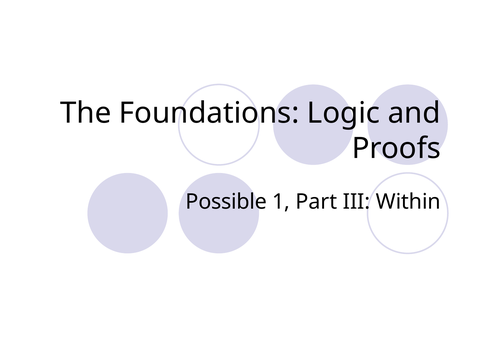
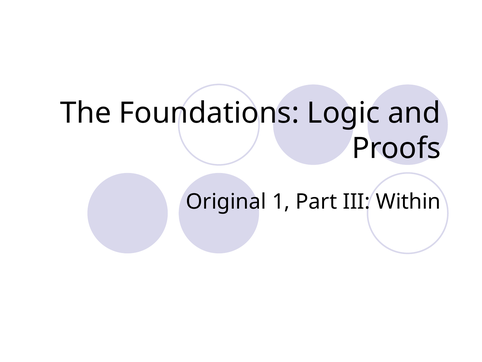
Possible: Possible -> Original (226, 202)
